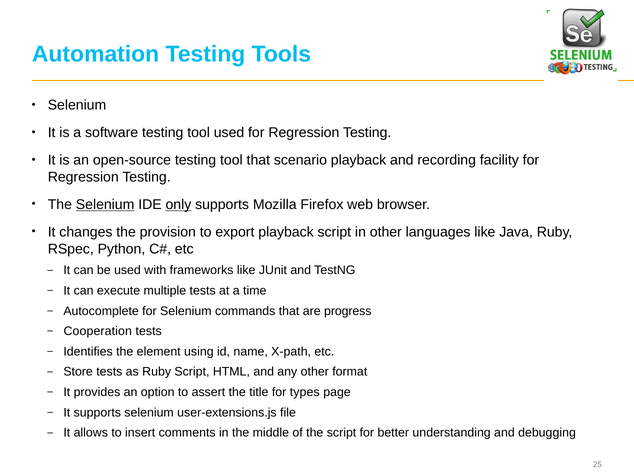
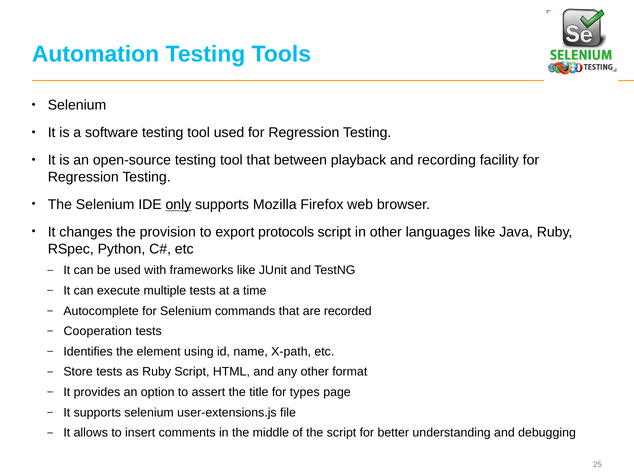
scenario: scenario -> between (300, 160)
Selenium underline: present -> none (105, 204)
export playback: playback -> protocols (286, 232)
progress: progress -> recorded (348, 311)
